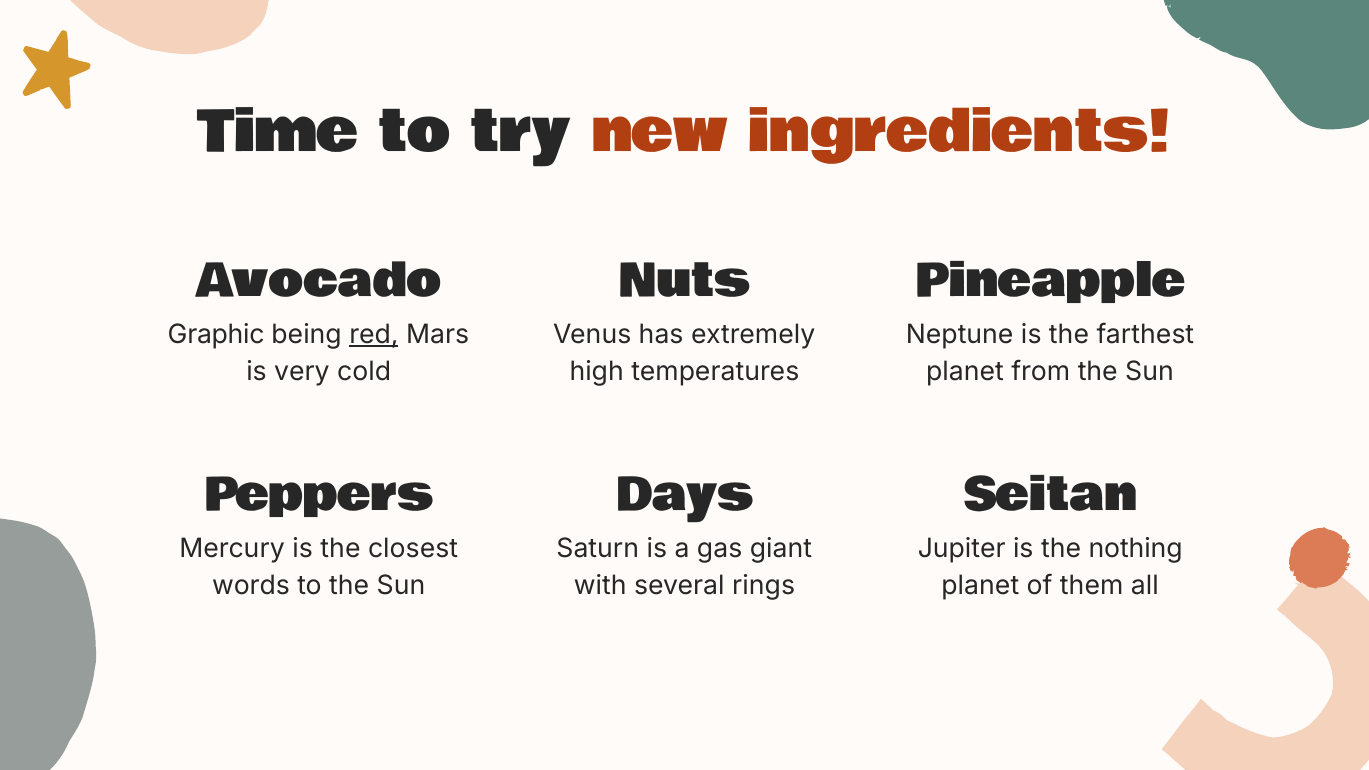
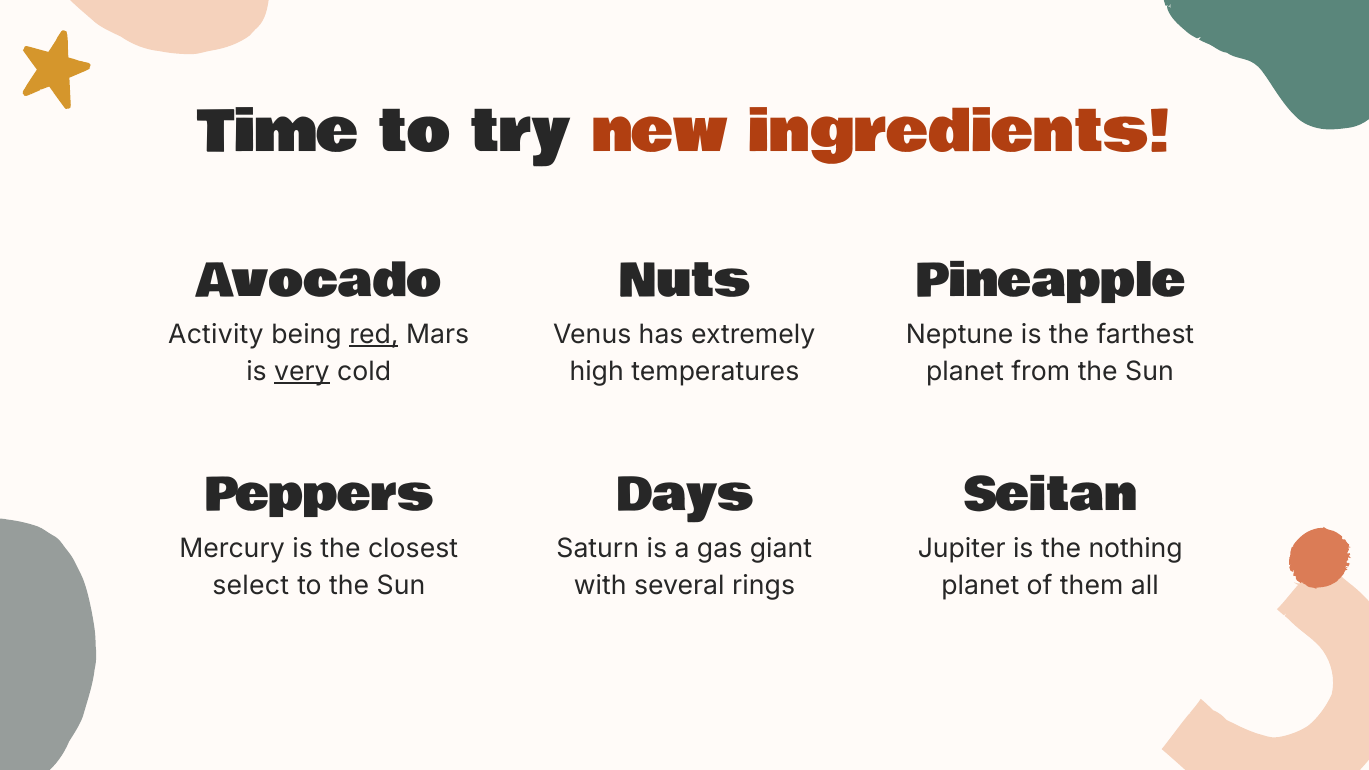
Graphic: Graphic -> Activity (216, 335)
very underline: none -> present (302, 371)
words: words -> select (251, 585)
